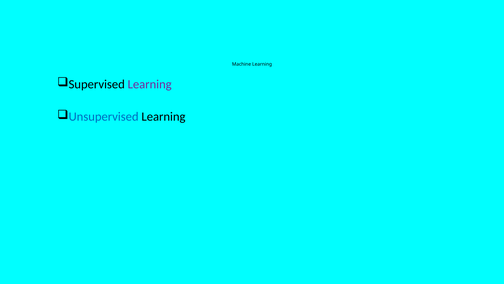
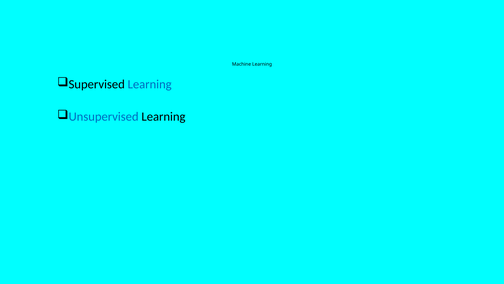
Learning colour: purple -> blue (150, 84)
